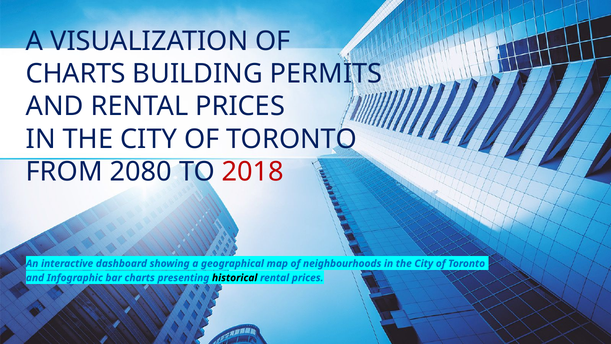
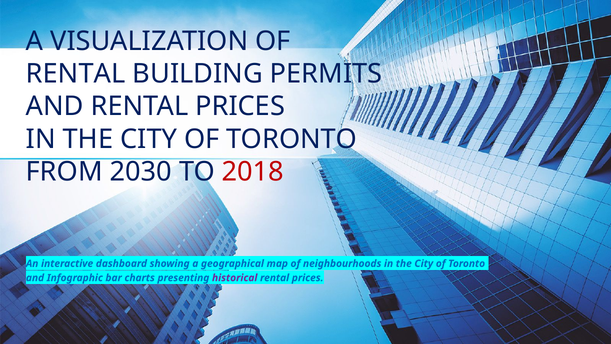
CHARTS: CHARTS -> RENTAL (76, 74)
2080: 2080 -> 2030 (141, 172)
historical colour: black -> purple (235, 278)
